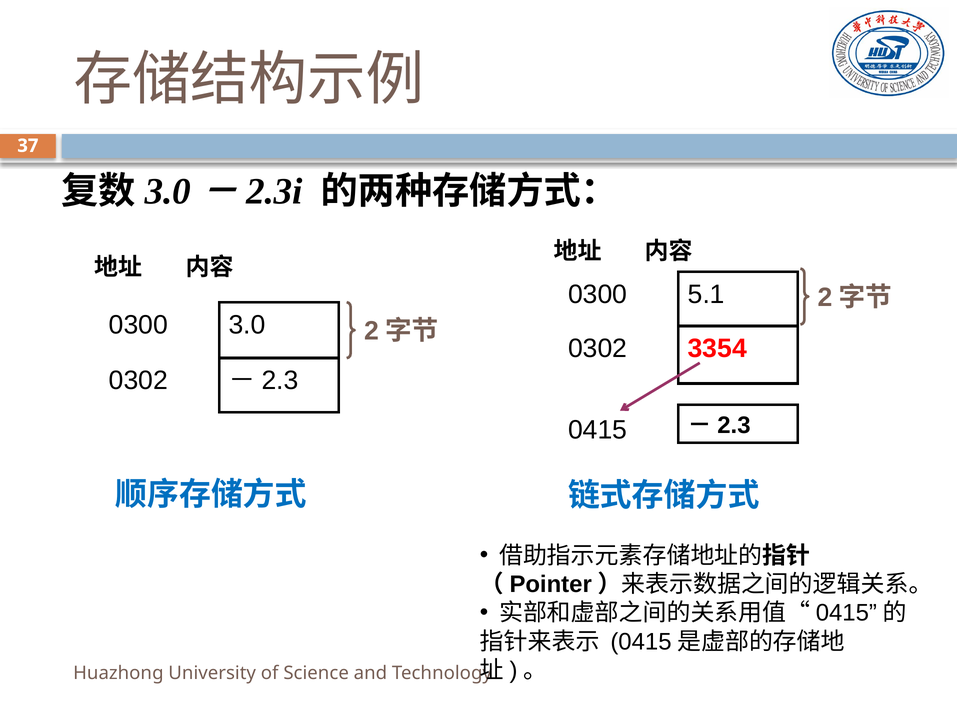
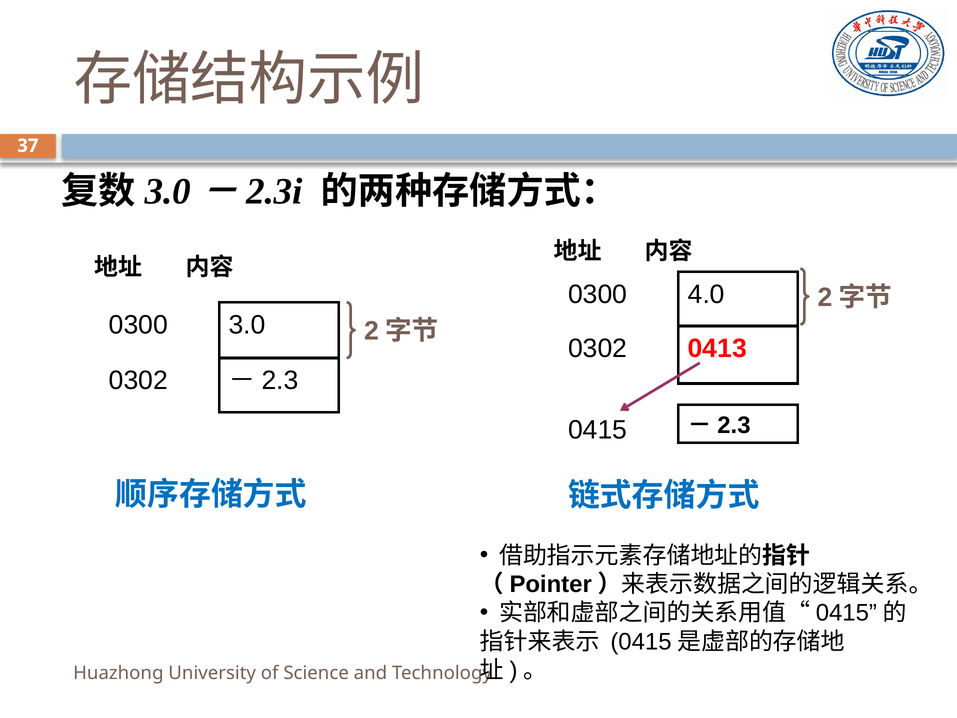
5.1: 5.1 -> 4.0 (706, 294)
3354: 3354 -> 0413 (717, 348)
